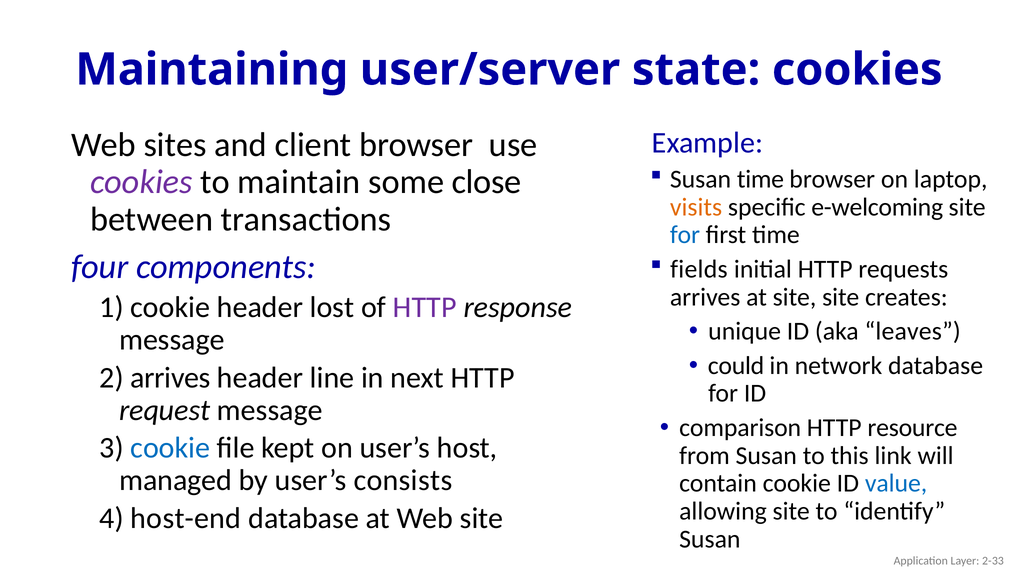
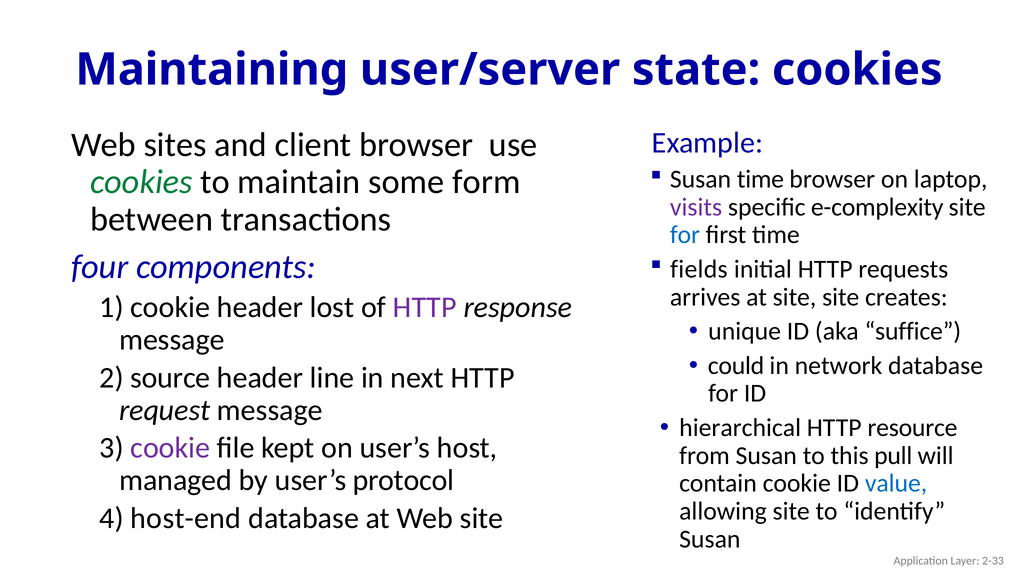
cookies colour: purple -> green (141, 182)
close: close -> form (486, 182)
visits colour: orange -> purple (696, 207)
e-welcoming: e-welcoming -> e-complexity (877, 207)
leaves: leaves -> suffice (913, 331)
2 arrives: arrives -> source (170, 378)
comparison: comparison -> hierarchical (740, 428)
cookie colour: blue -> purple (170, 448)
link: link -> pull (893, 456)
consists: consists -> protocol (403, 480)
